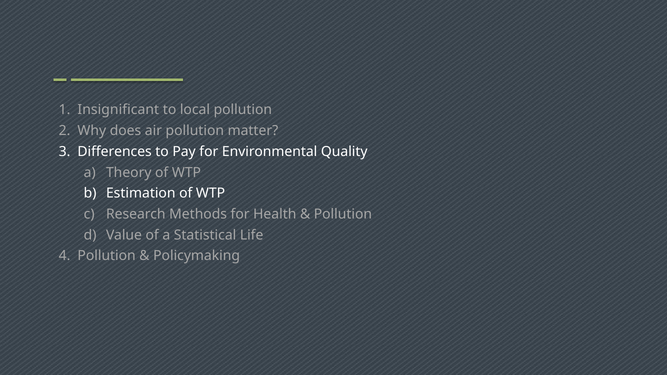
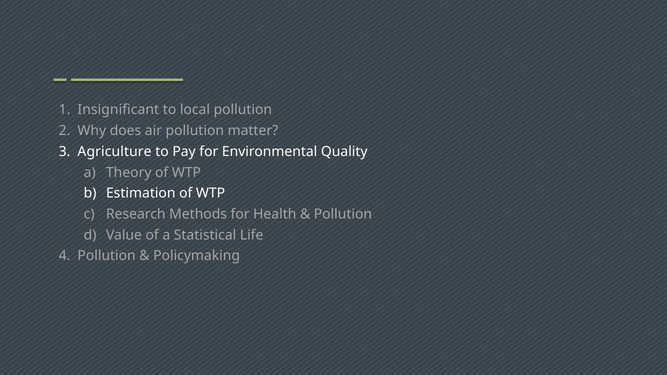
Differences: Differences -> Agriculture (115, 152)
